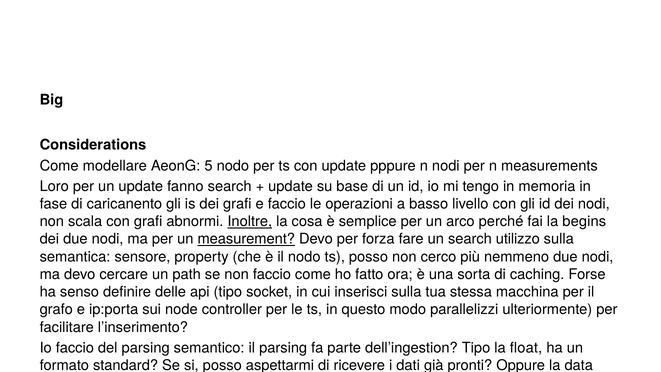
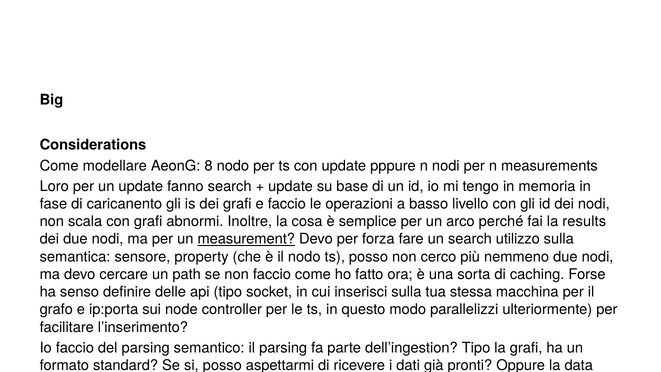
5: 5 -> 8 (209, 166)
Inoltre underline: present -> none (250, 221)
begins: begins -> results (584, 221)
la float: float -> grafi (526, 348)
